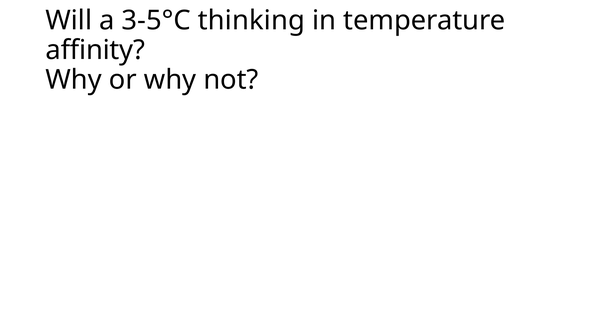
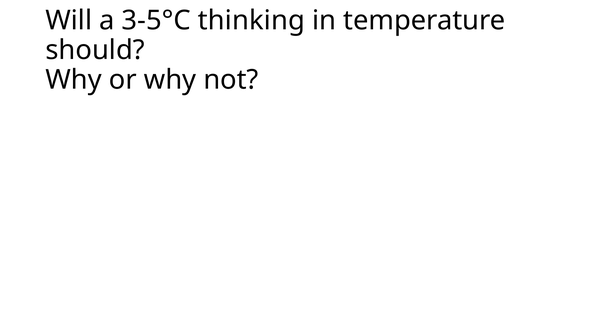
affinity: affinity -> should (95, 50)
